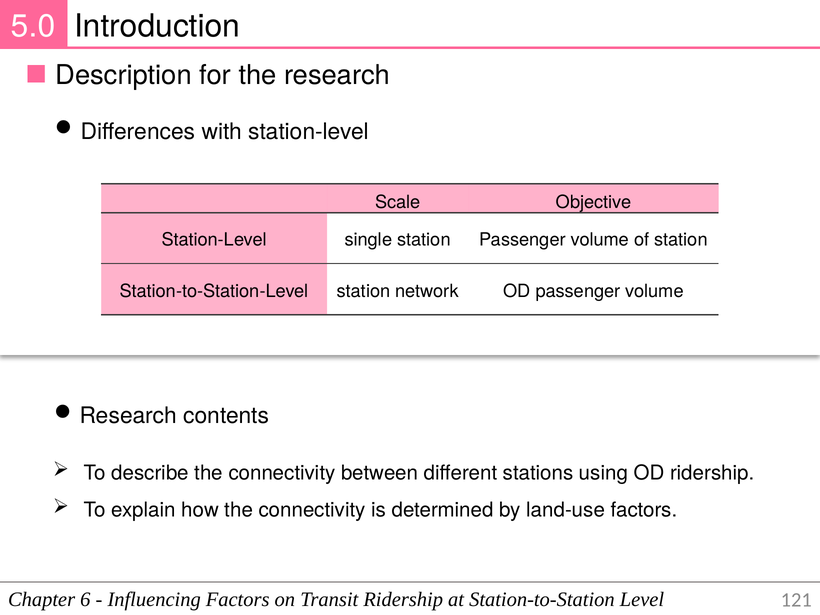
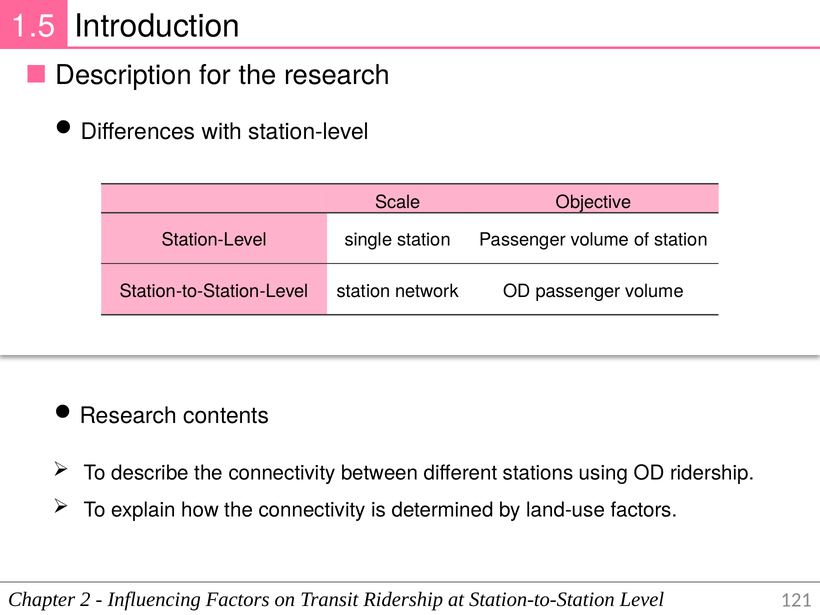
5.0: 5.0 -> 1.5 (33, 26)
6: 6 -> 2 (85, 600)
